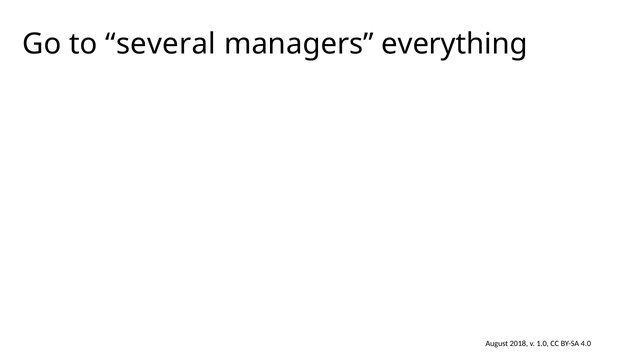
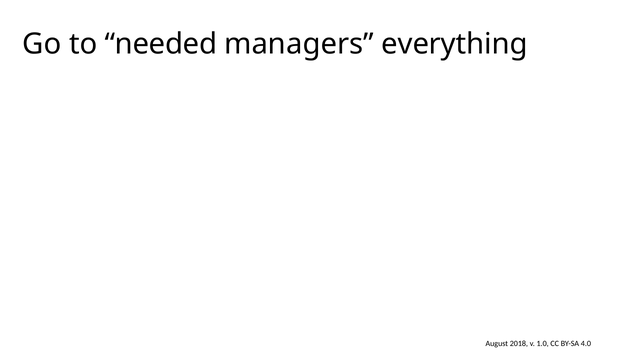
several: several -> needed (161, 44)
